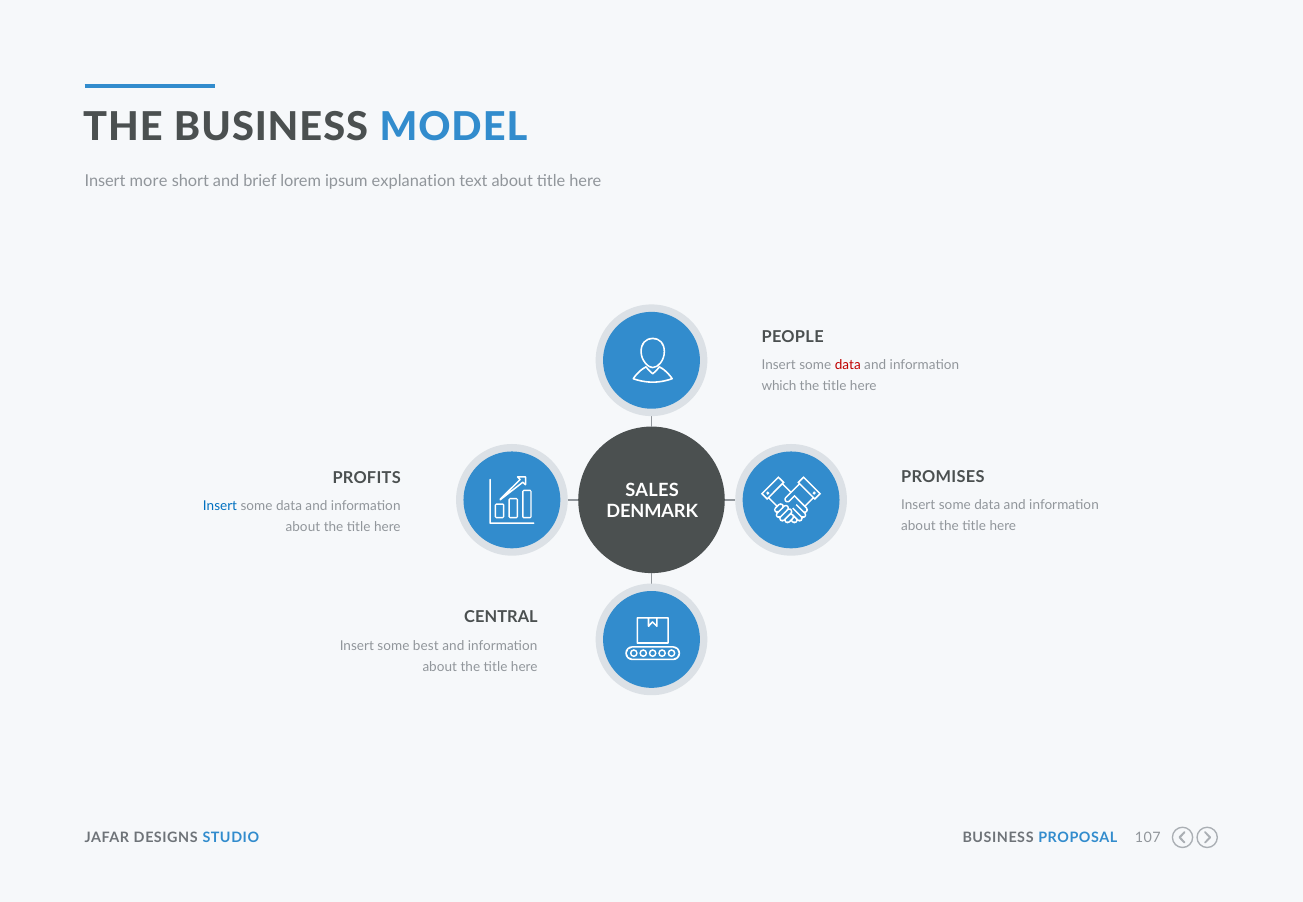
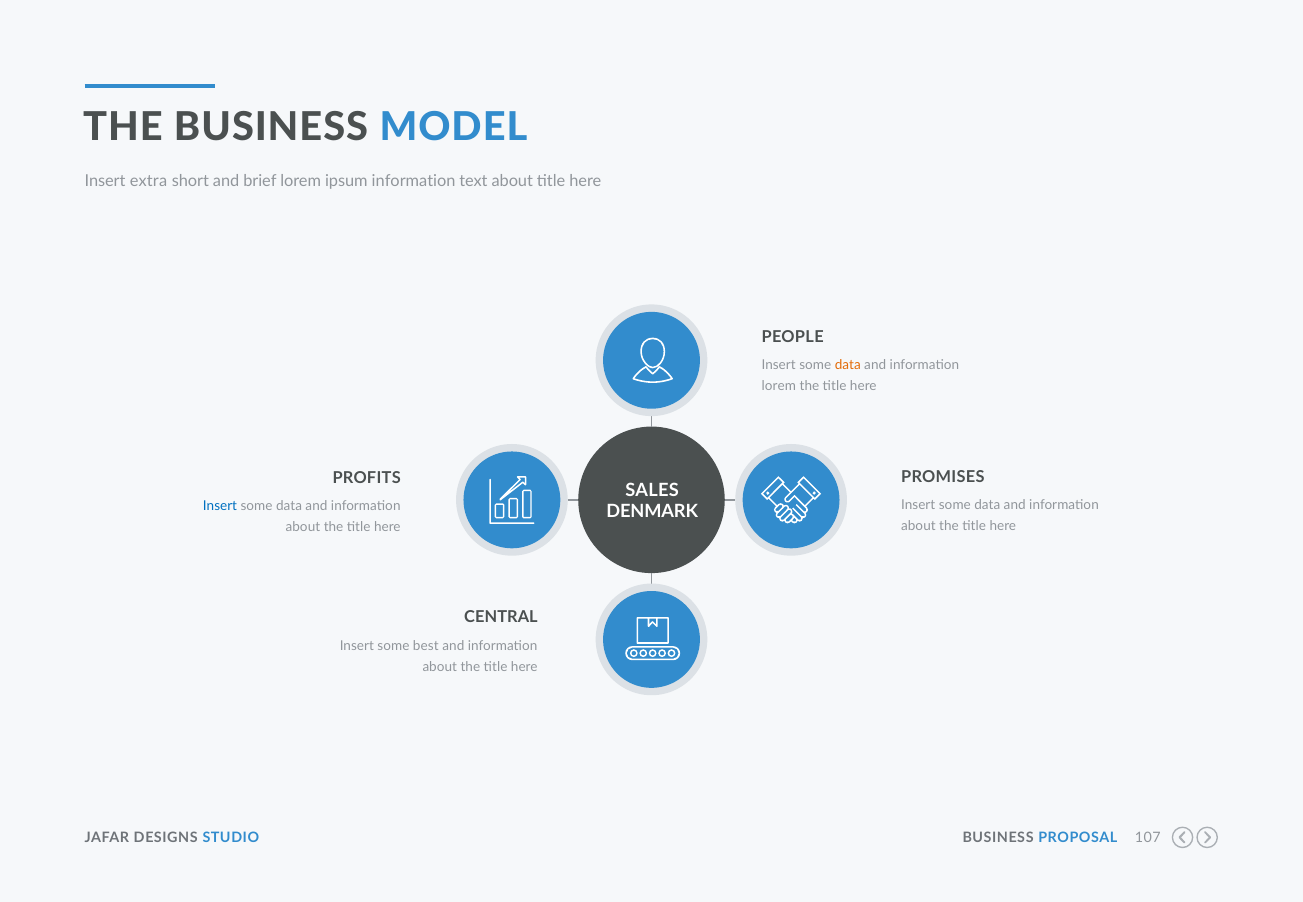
more: more -> extra (149, 181)
ipsum explanation: explanation -> information (414, 181)
data colour: red -> orange (848, 365)
which: which -> lorem (779, 386)
